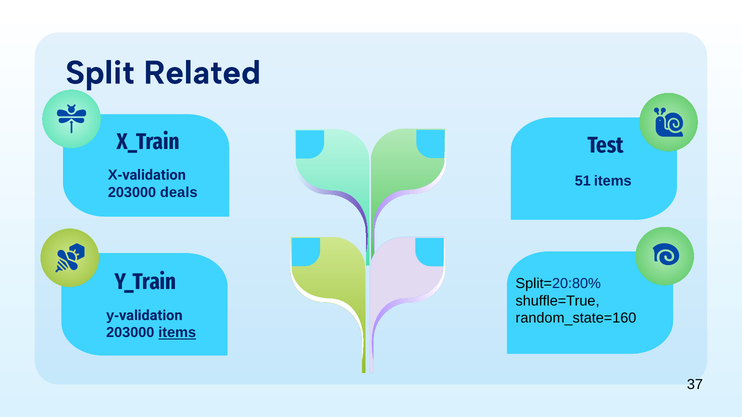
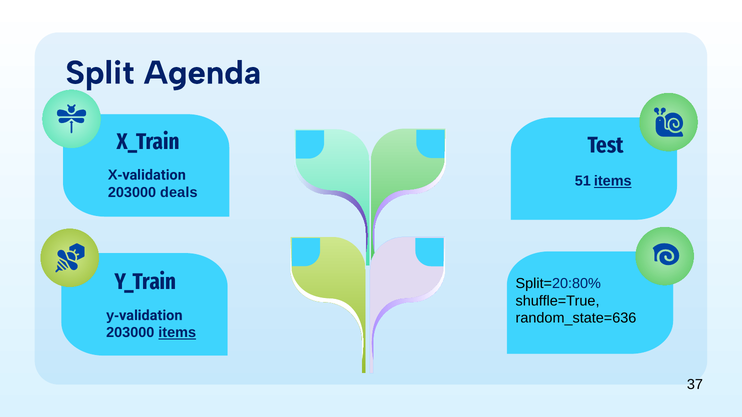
Related: Related -> Agenda (202, 73)
items underline: none -> present (613, 181)
random_state=160: random_state=160 -> random_state=636 (576, 318)
